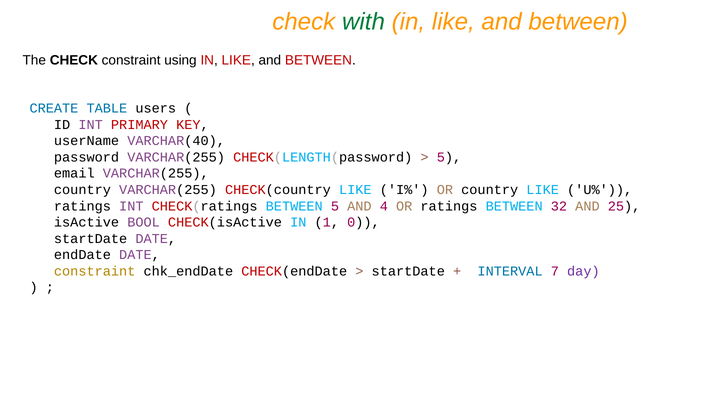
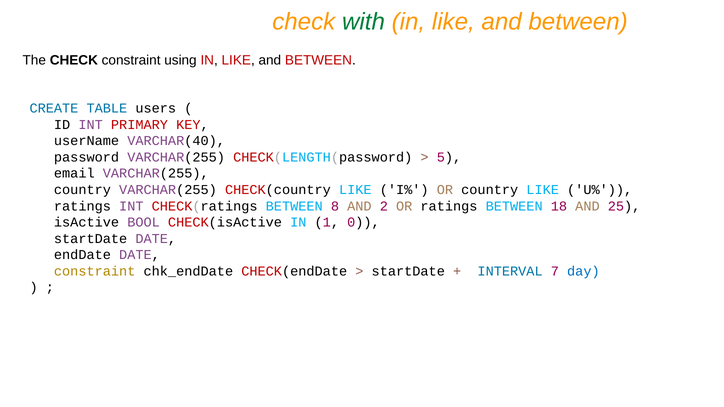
BETWEEN 5: 5 -> 8 (335, 206)
4: 4 -> 2 (384, 206)
32: 32 -> 18 (559, 206)
day colour: purple -> blue (583, 271)
